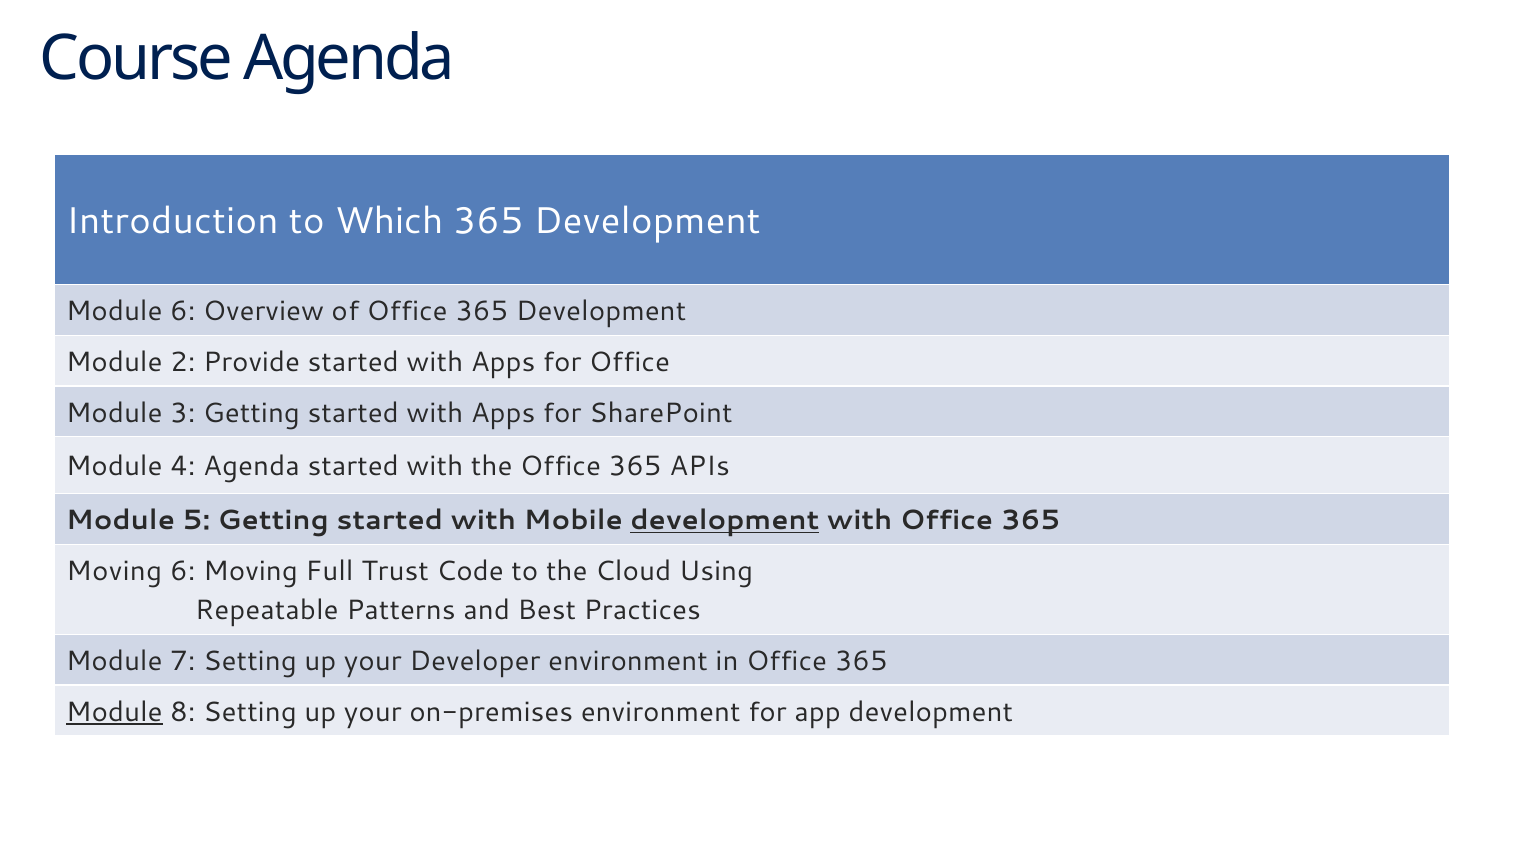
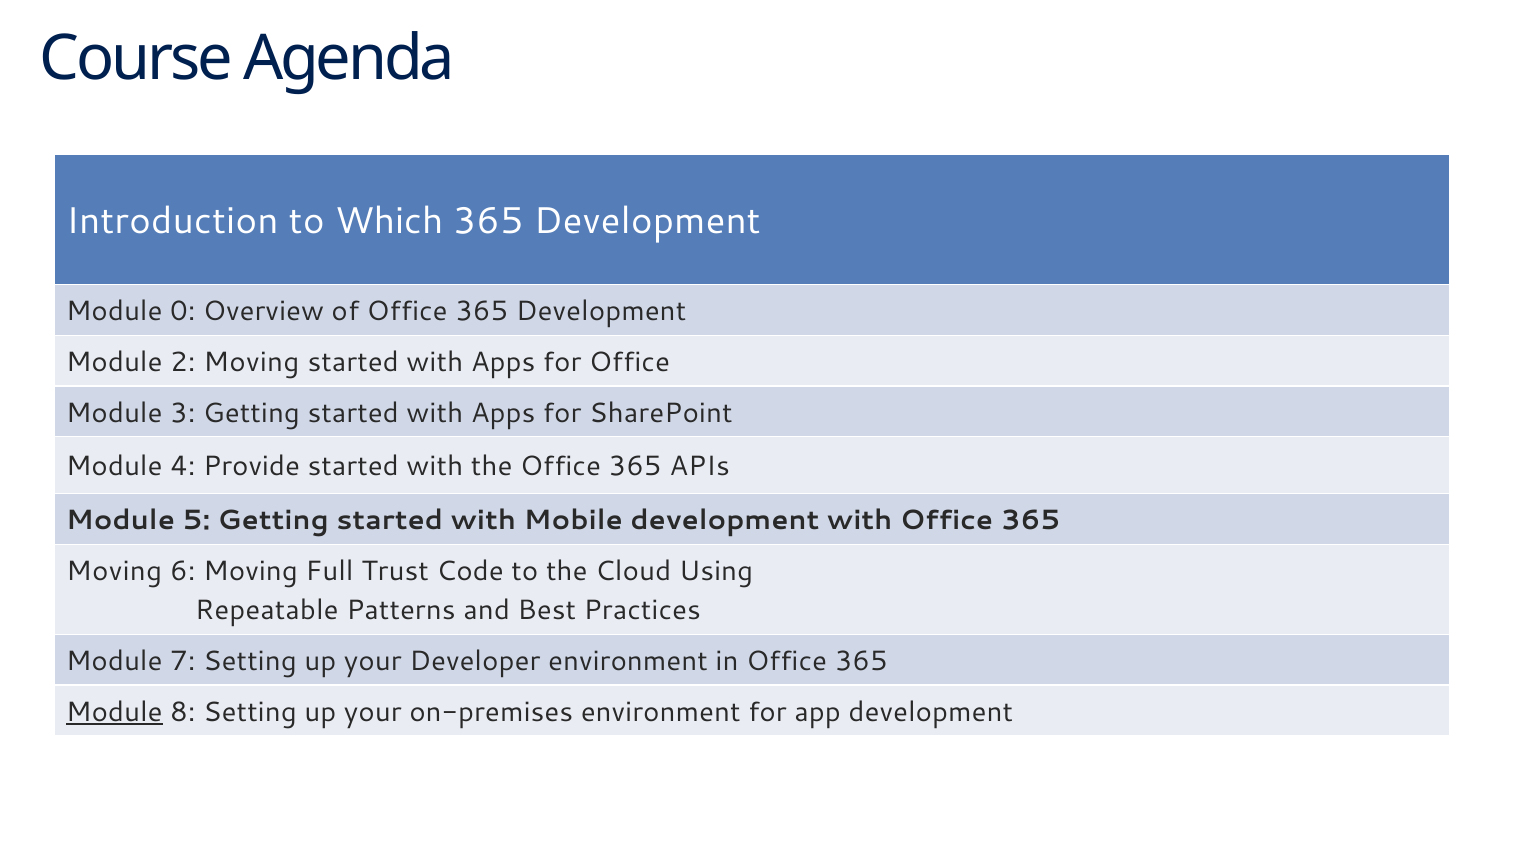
Module 6: 6 -> 0 (183, 312)
2 Provide: Provide -> Moving (251, 362)
4 Agenda: Agenda -> Provide (252, 467)
development underline: present -> none (725, 521)
